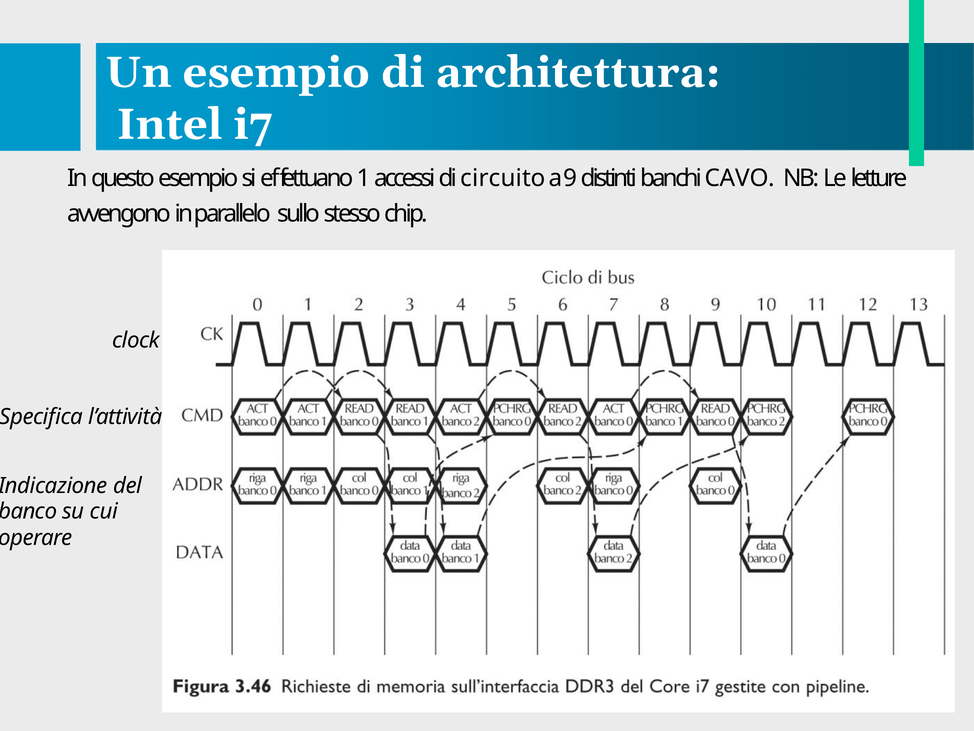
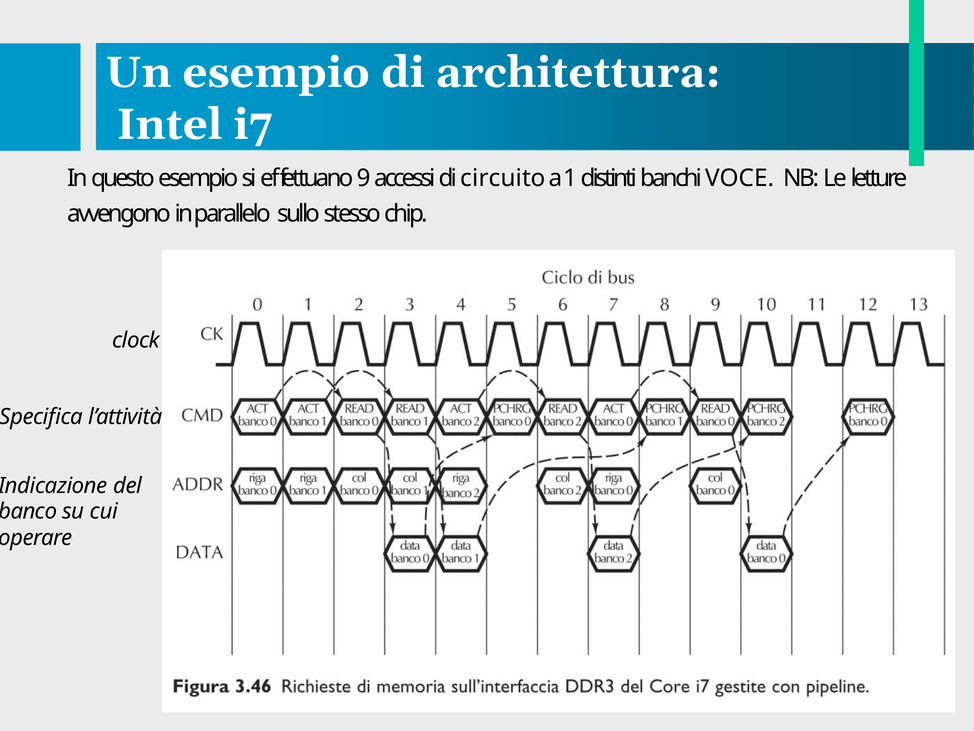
1: 1 -> 9 (364, 178)
9: 9 -> 1 (570, 178)
CAVO: CAVO -> VOCE (740, 178)
